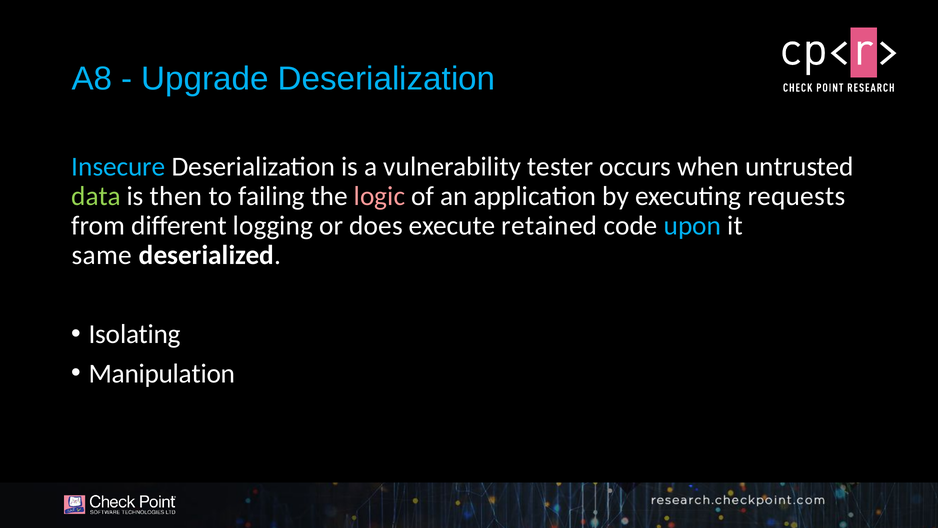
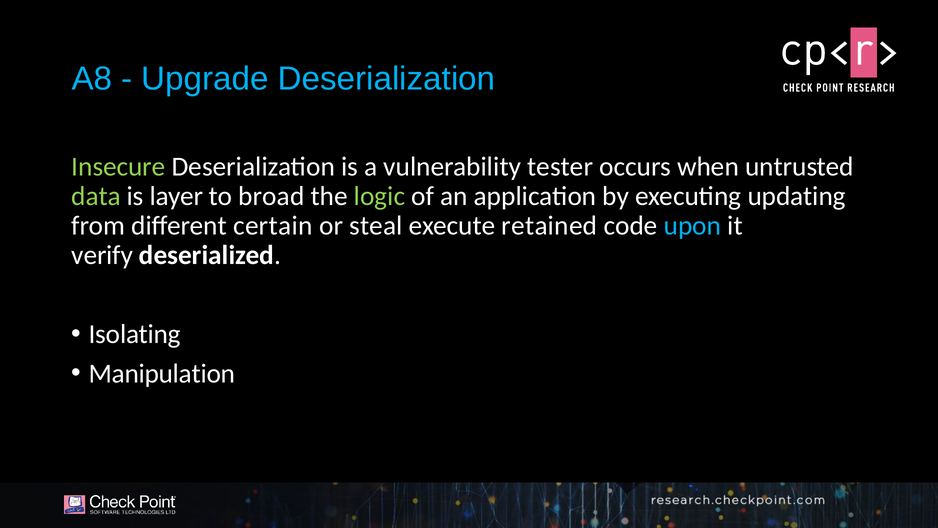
Insecure colour: light blue -> light green (118, 167)
then: then -> layer (176, 196)
failing: failing -> broad (271, 196)
logic colour: pink -> light green (379, 196)
requests: requests -> updating (797, 196)
logging: logging -> certain (273, 226)
does: does -> steal (376, 226)
same: same -> verify (102, 255)
